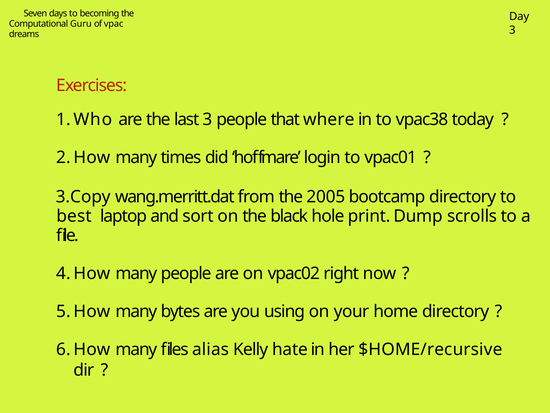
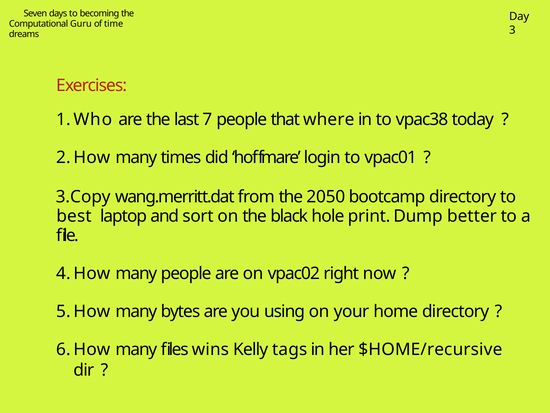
vpac: vpac -> time (114, 24)
last 3: 3 -> 7 (208, 119)
2005: 2005 -> 2050 (326, 197)
scrolls: scrolls -> better (472, 216)
alias: alias -> wins (211, 349)
hate: hate -> tags (290, 349)
